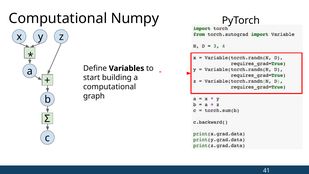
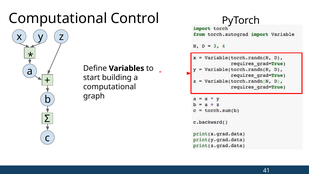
Numpy: Numpy -> Control (135, 18)
